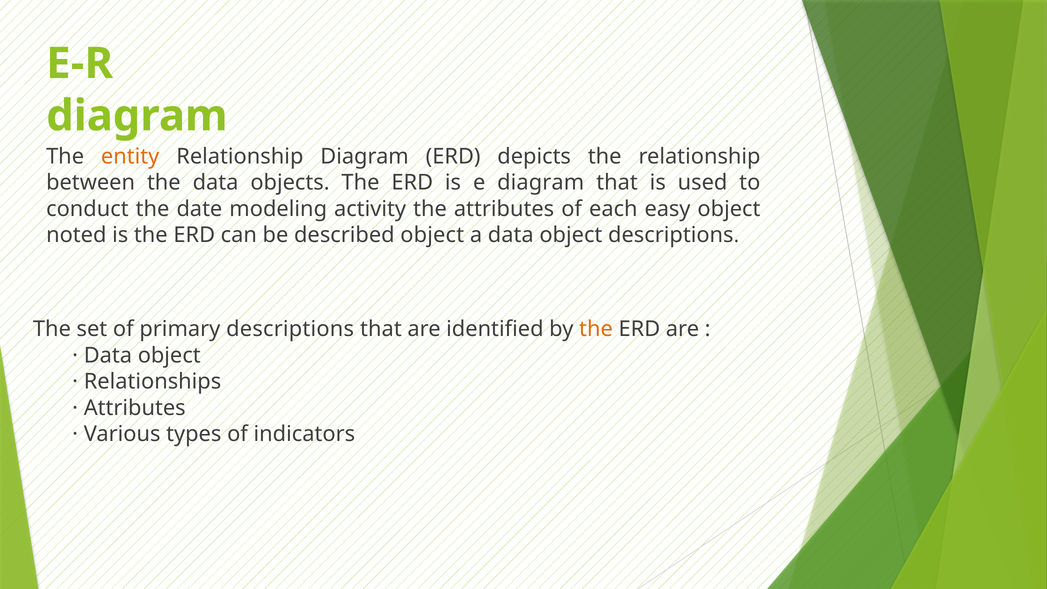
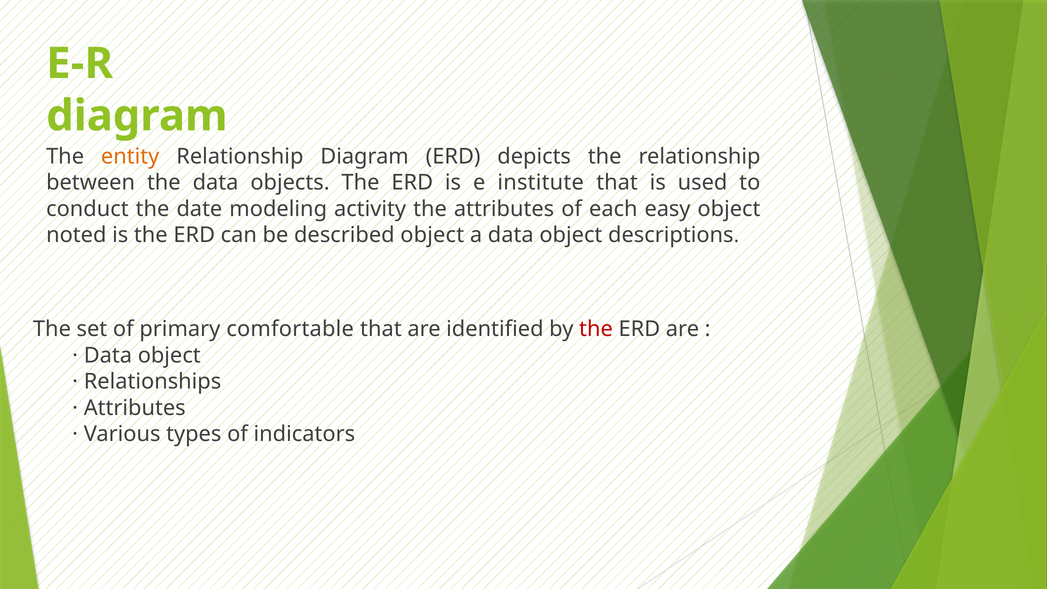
e diagram: diagram -> institute (541, 183)
primary descriptions: descriptions -> comfortable (290, 329)
the colour: orange -> red (596, 329)
